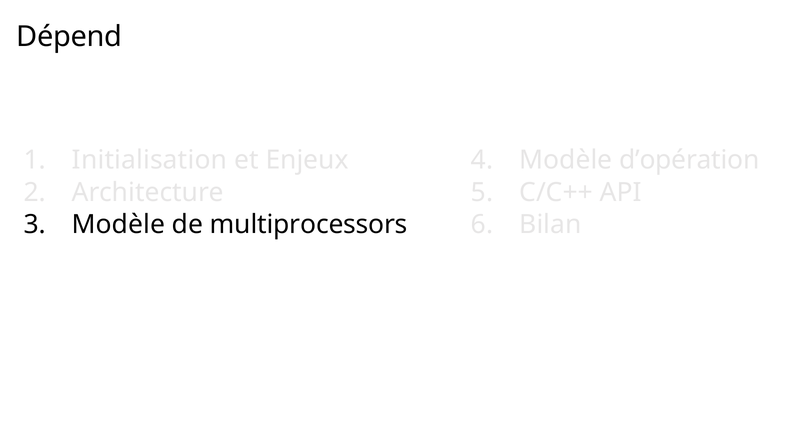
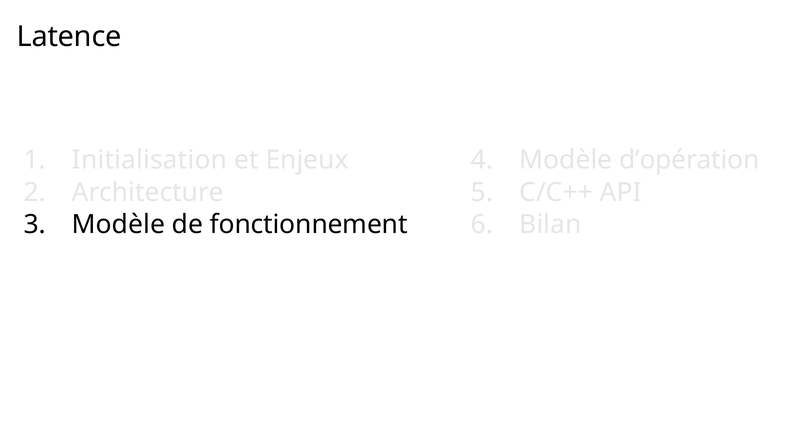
Dépend: Dépend -> Latence (69, 37)
multiprocessors: multiprocessors -> fonctionnement (309, 225)
